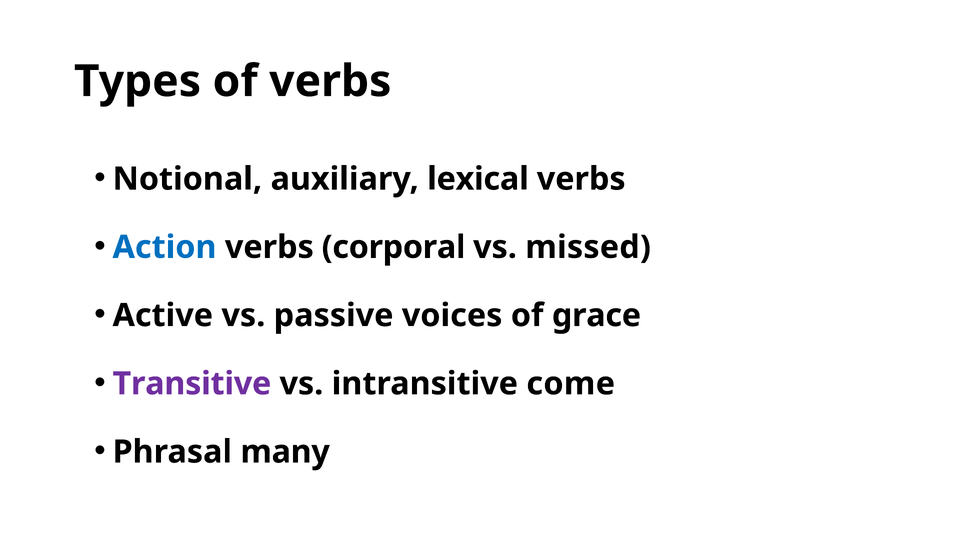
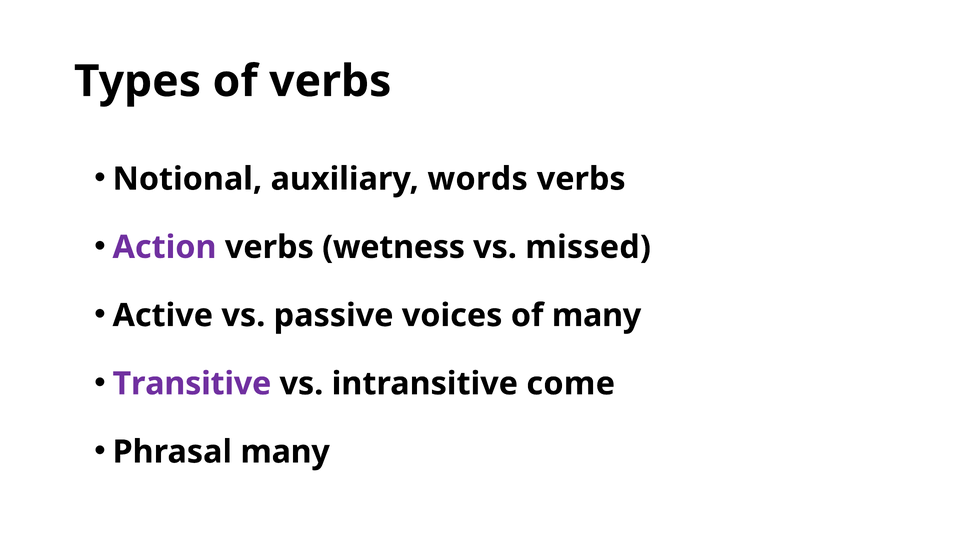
lexical: lexical -> words (478, 179)
Action colour: blue -> purple (165, 248)
corporal: corporal -> wetness (394, 248)
of grace: grace -> many (597, 316)
